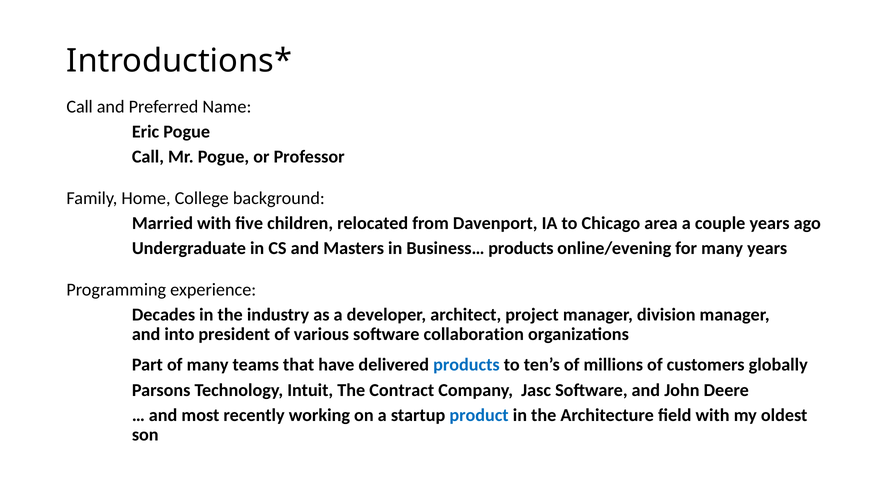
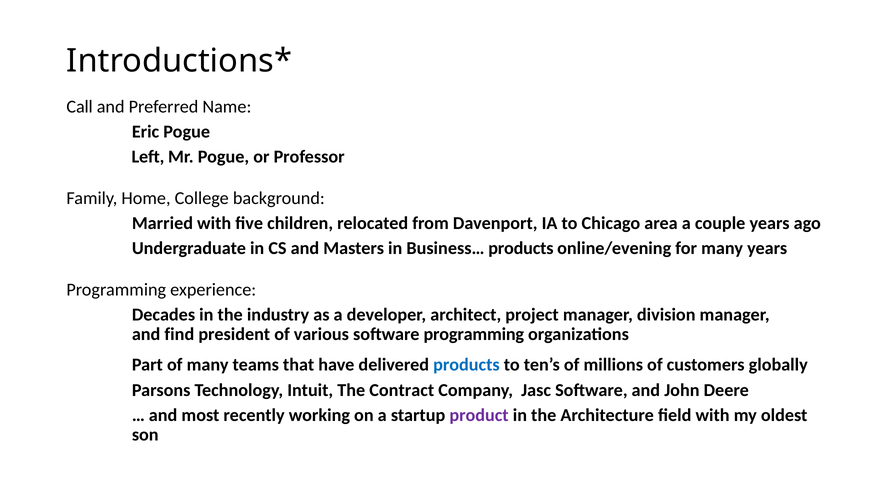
Call: Call -> Left (148, 157)
into: into -> find (179, 335)
software collaboration: collaboration -> programming (474, 335)
product colour: blue -> purple (479, 416)
